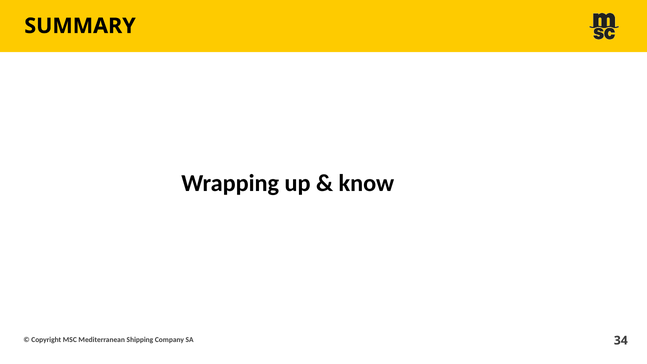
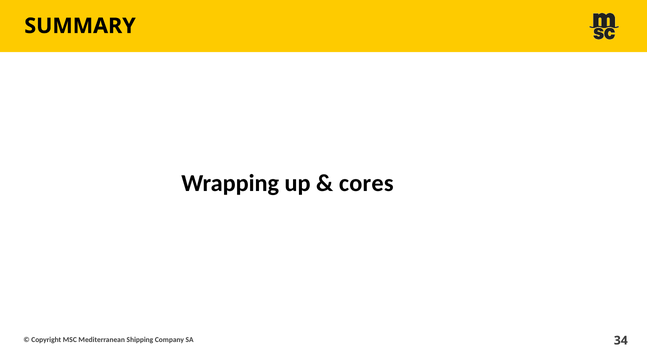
know: know -> cores (366, 183)
